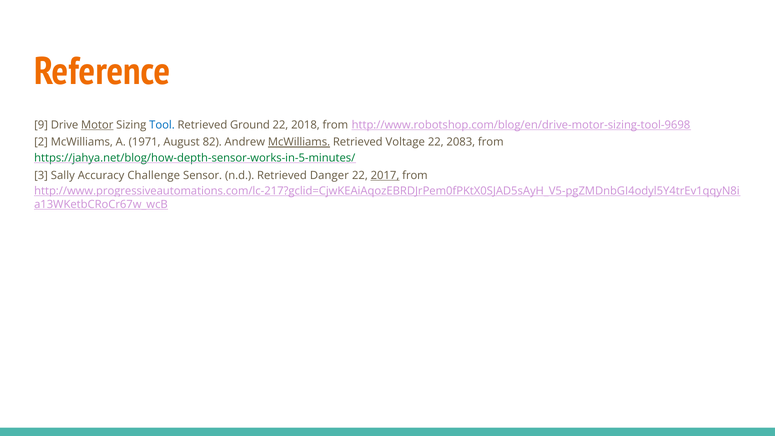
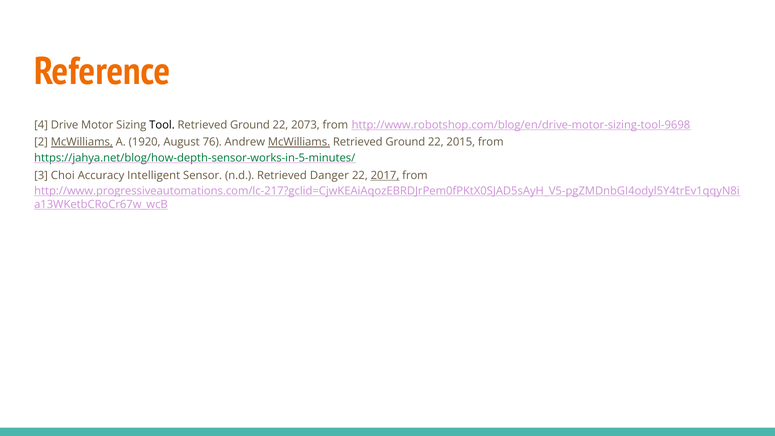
9: 9 -> 4 (41, 125)
Motor underline: present -> none (97, 125)
Tool colour: blue -> black (162, 125)
2018: 2018 -> 2073 (305, 125)
McWilliams underline: none -> present (82, 142)
1971: 1971 -> 1920 (145, 142)
82: 82 -> 76 (212, 142)
Voltage: Voltage -> Ground (405, 142)
2083: 2083 -> 2015 (461, 142)
Sally: Sally -> Choi (63, 175)
Challenge: Challenge -> Intelligent (154, 175)
